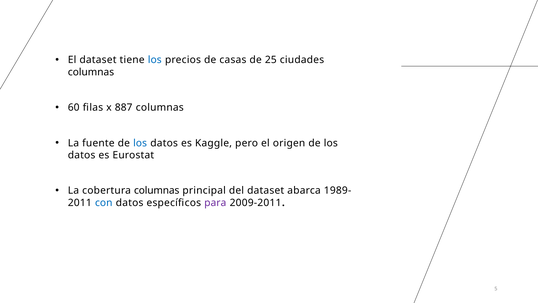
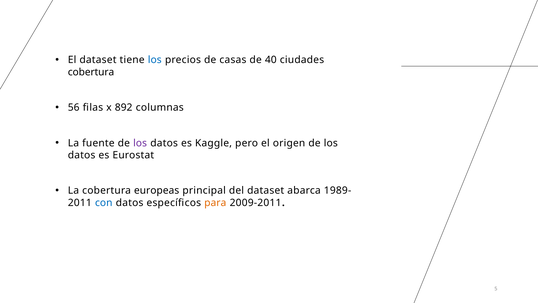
25: 25 -> 40 (271, 60)
columnas: columnas -> cobertura (91, 72)
60: 60 -> 56 (74, 107)
887: 887 -> 892 (124, 107)
los colour: blue -> purple (140, 143)
cobertura columnas: columnas -> europeas (157, 190)
para colour: purple -> orange (215, 202)
